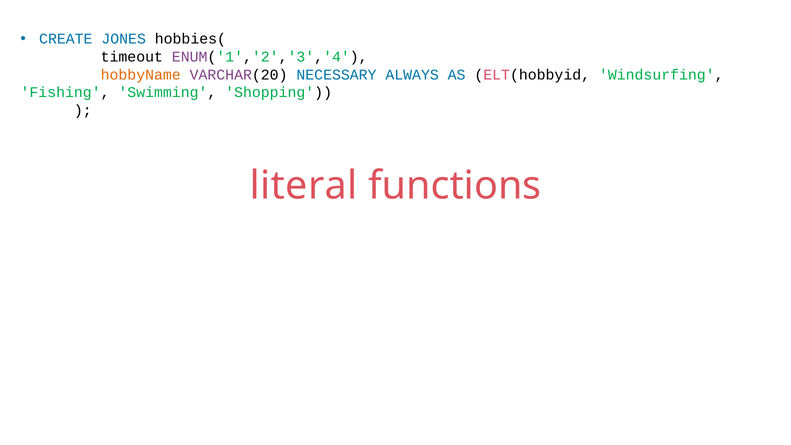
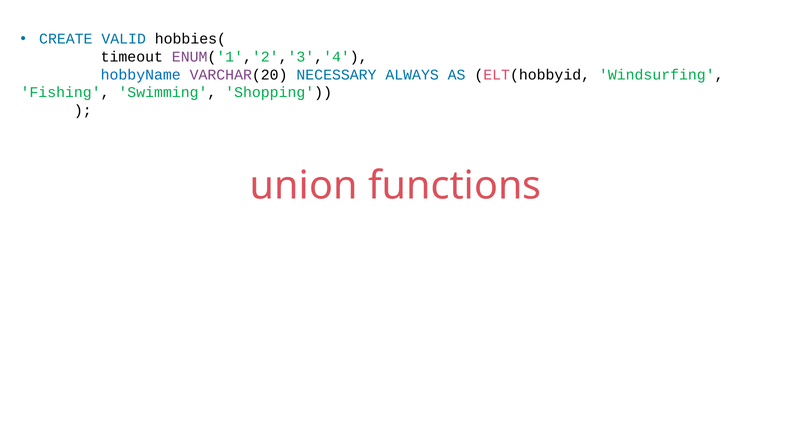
JONES: JONES -> VALID (124, 39)
hobbyName colour: orange -> blue (141, 75)
literal: literal -> union (304, 185)
